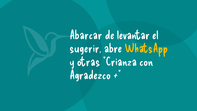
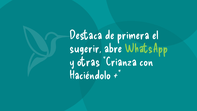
Abarcar: Abarcar -> Destaca (86, 35)
levantar: levantar -> primera (133, 35)
WhatsApp colour: yellow -> light green (146, 48)
Agradezco: Agradezco -> Haciéndolo (90, 75)
